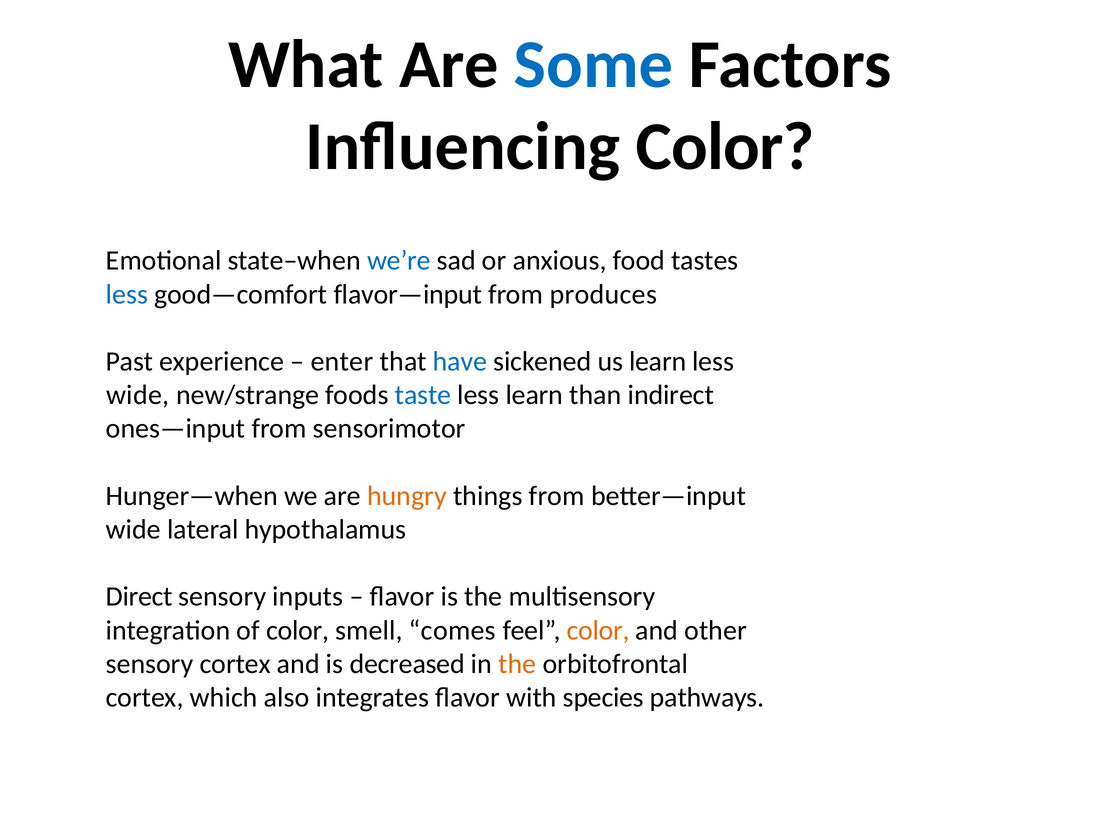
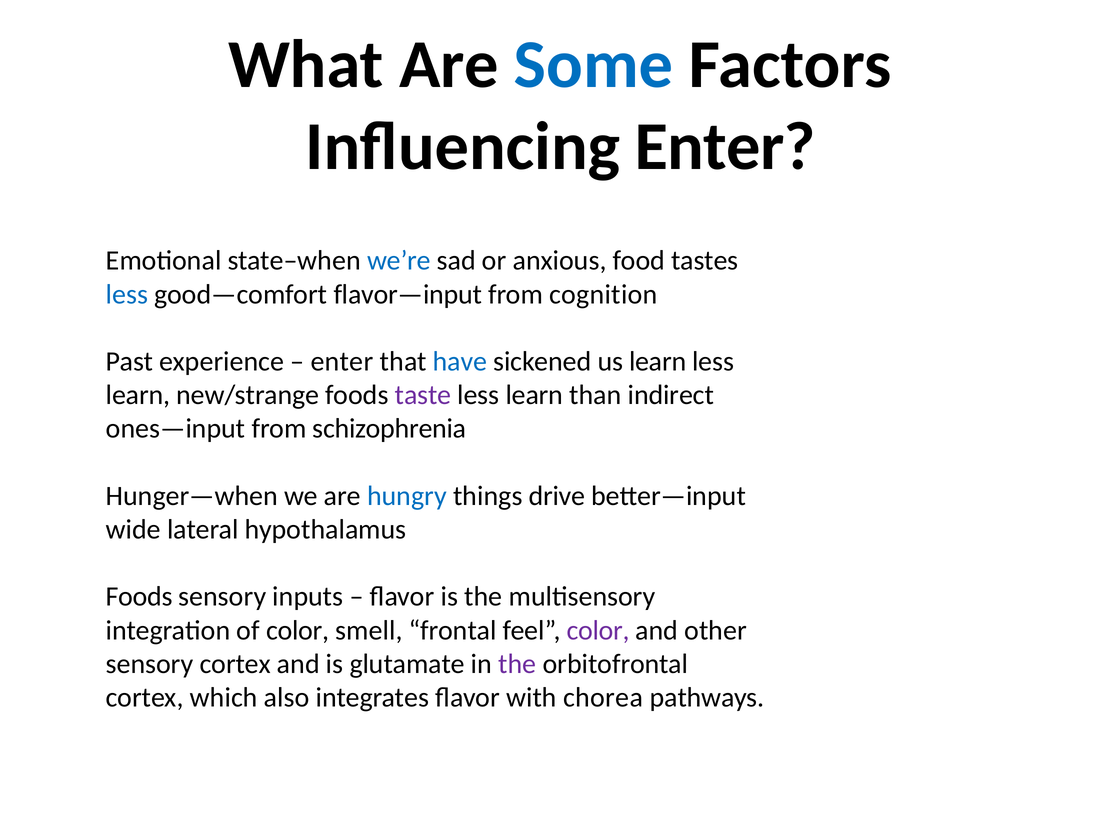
Influencing Color: Color -> Enter (725, 147)
produces: produces -> cognition (603, 294)
wide: wide -> learn (138, 395)
taste colour: blue -> purple (423, 395)
sensorimotor: sensorimotor -> schizophrenia (389, 429)
hungry colour: orange -> blue (407, 496)
things from: from -> drive (557, 496)
Direct: Direct -> Foods (139, 597)
comes: comes -> frontal (453, 630)
color colour: orange -> purple (598, 630)
decreased: decreased -> glutamate (407, 664)
the colour: orange -> purple (517, 664)
species: species -> chorea (603, 697)
